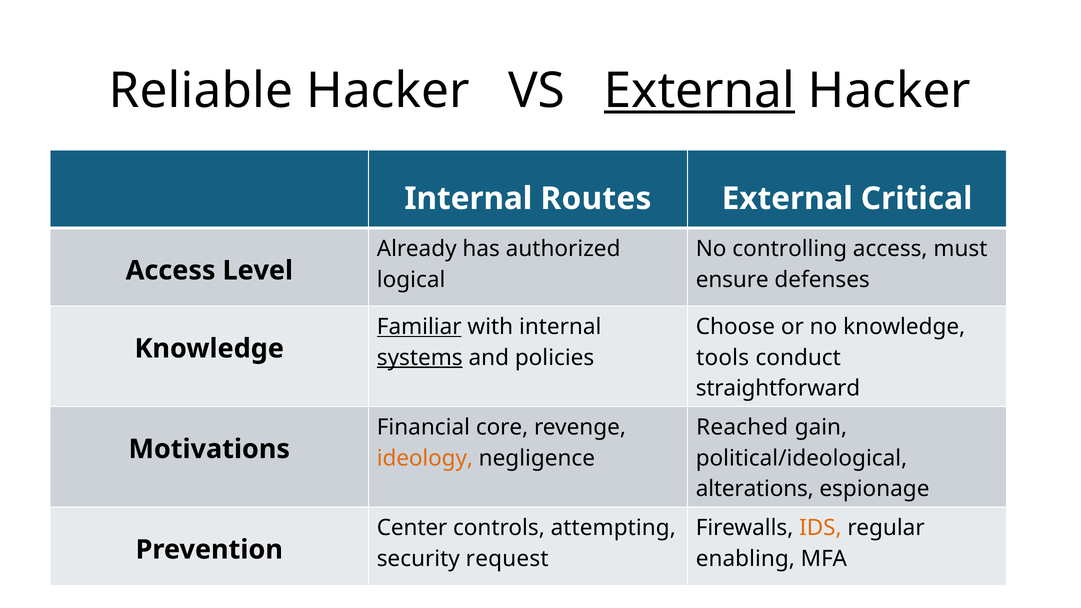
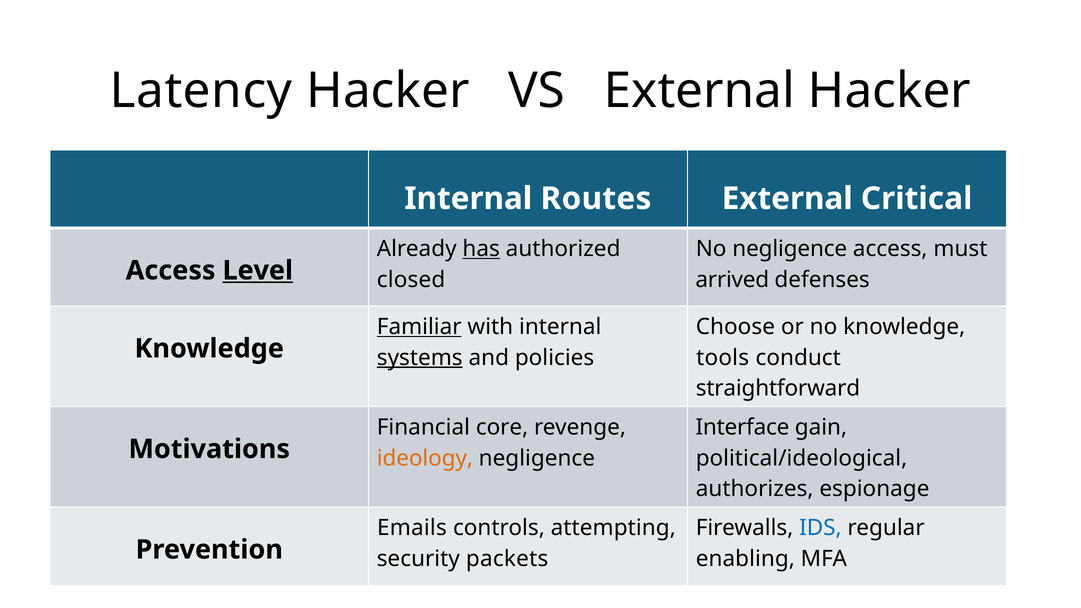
Reliable: Reliable -> Latency (201, 91)
External underline: present -> none (699, 91)
has underline: none -> present (481, 249)
No controlling: controlling -> negligence (790, 249)
Level underline: none -> present (258, 270)
logical: logical -> closed (411, 280)
ensure: ensure -> arrived (732, 280)
Reached: Reached -> Interface (742, 427)
alterations: alterations -> authorizes (755, 489)
Center: Center -> Emails (412, 528)
IDS colour: orange -> blue (820, 528)
request: request -> packets (507, 559)
